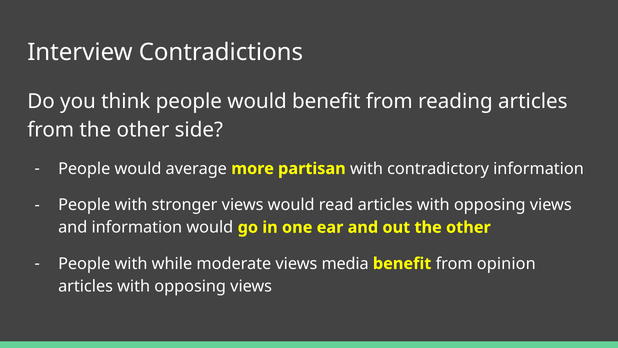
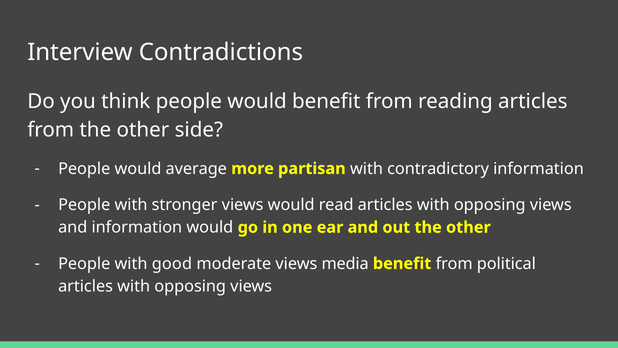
while: while -> good (172, 263)
opinion: opinion -> political (506, 263)
